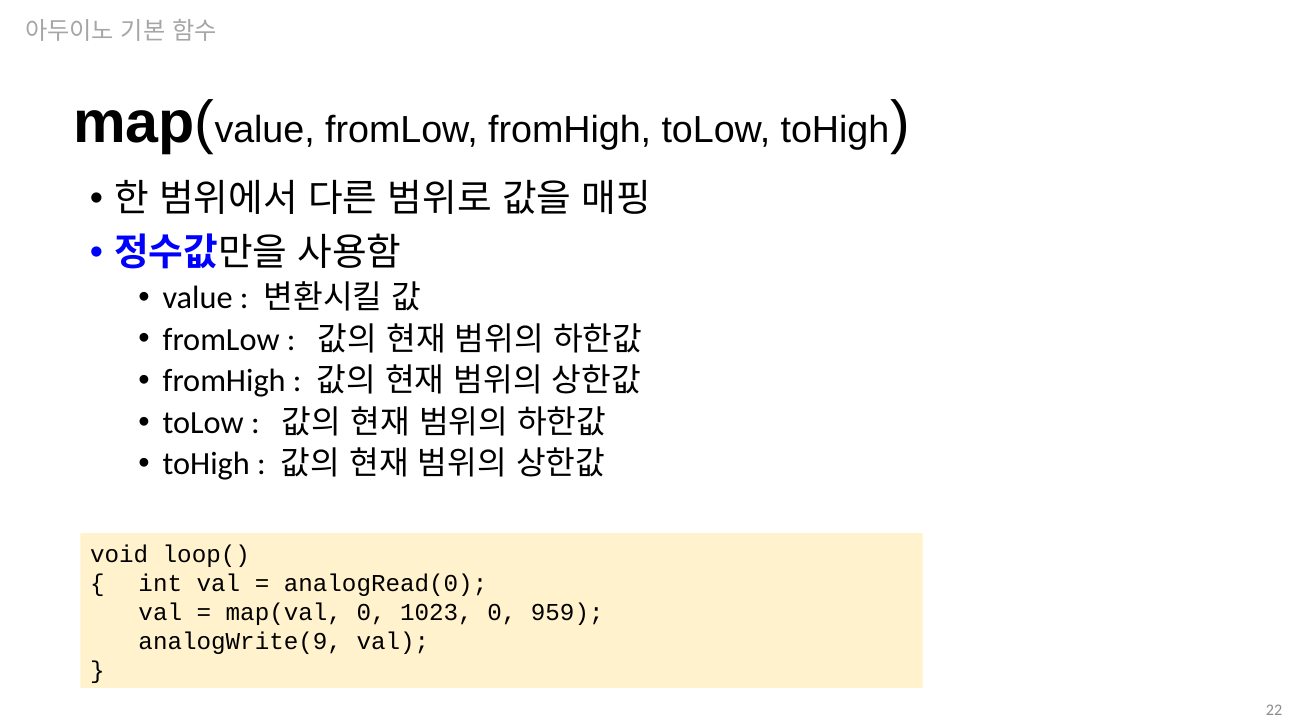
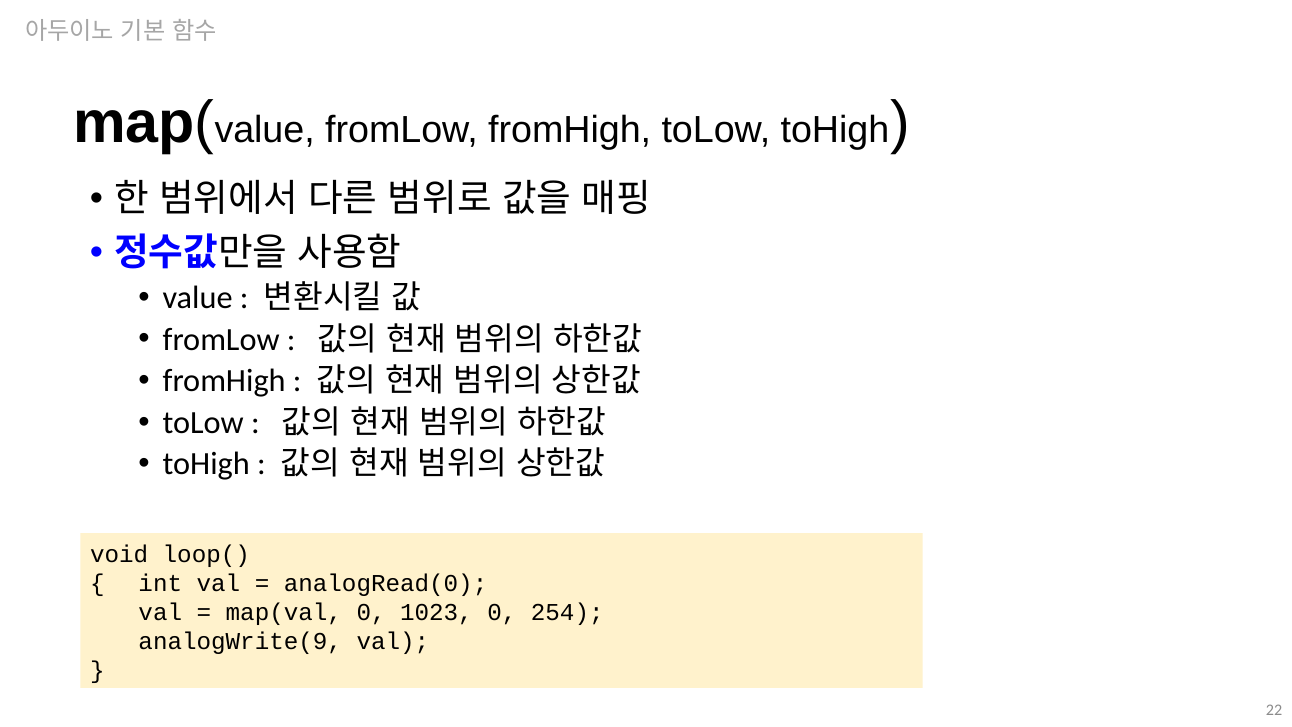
959: 959 -> 254 (567, 612)
